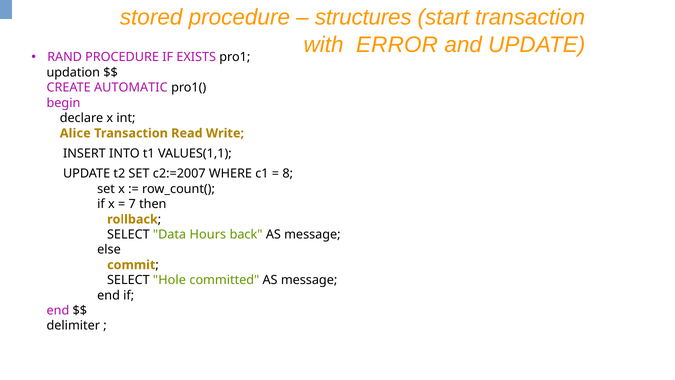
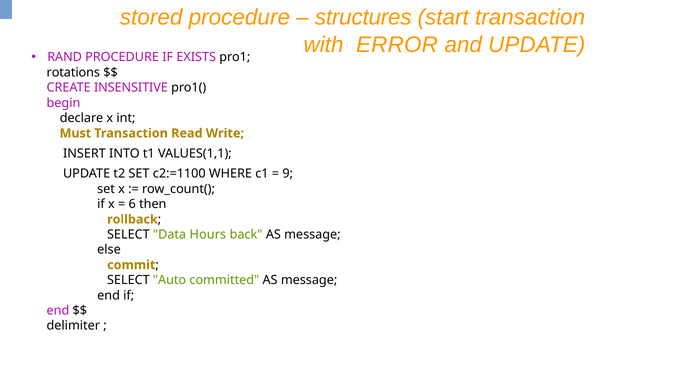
updation: updation -> rotations (73, 72)
AUTOMATIC: AUTOMATIC -> INSENSITIVE (131, 88)
Alice: Alice -> Must (75, 133)
c2:=2007: c2:=2007 -> c2:=1100 (179, 174)
8: 8 -> 9 (288, 174)
7: 7 -> 6 (132, 204)
Hole: Hole -> Auto (170, 280)
